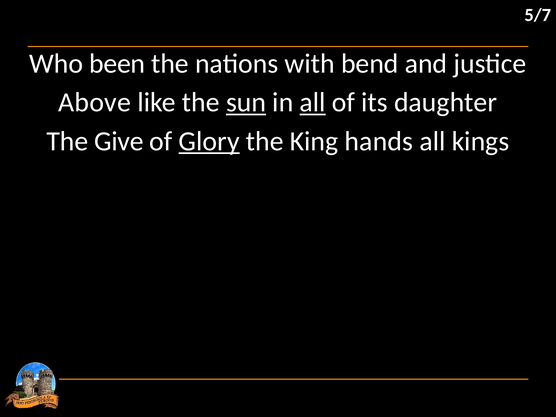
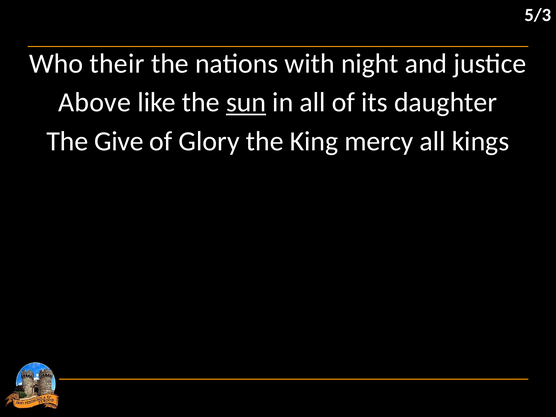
5/7: 5/7 -> 5/3 (538, 15)
been: been -> their (117, 64)
bend: bend -> night (370, 64)
all underline: present -> none (313, 102)
Glory underline: present -> none (209, 141)
hands: hands -> mercy (379, 141)
